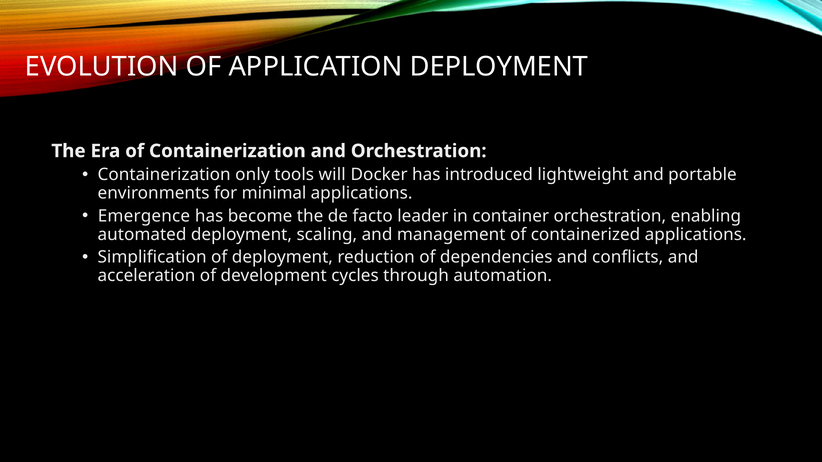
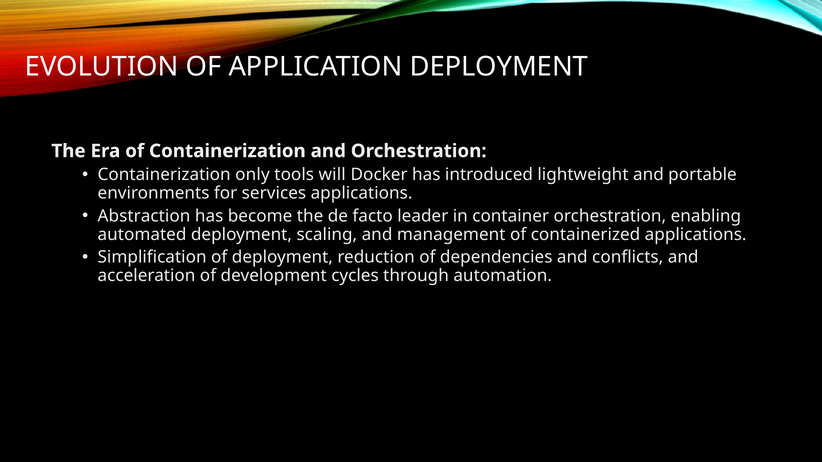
minimal: minimal -> services (274, 193)
Emergence: Emergence -> Abstraction (144, 216)
